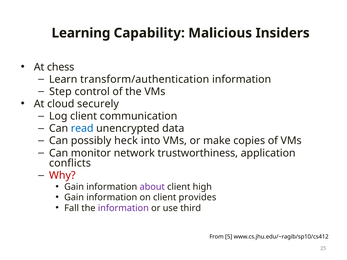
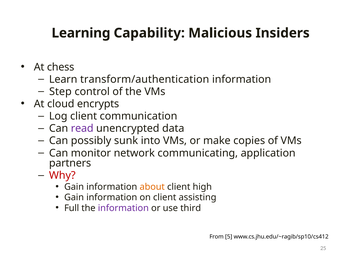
securely: securely -> encrypts (98, 104)
read colour: blue -> purple (82, 129)
heck: heck -> sunk (126, 141)
trustworthiness: trustworthiness -> communicating (198, 153)
conflicts: conflicts -> partners (70, 163)
about colour: purple -> orange (152, 187)
provides: provides -> assisting (198, 198)
Fall: Fall -> Full (72, 208)
